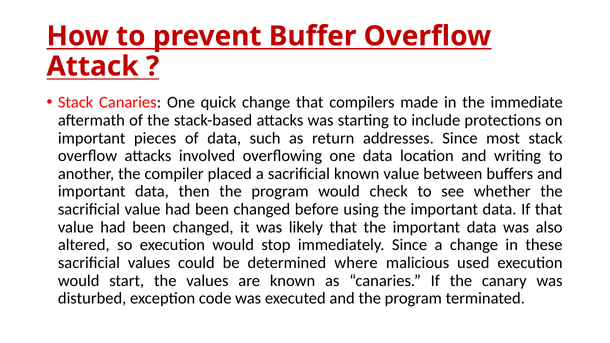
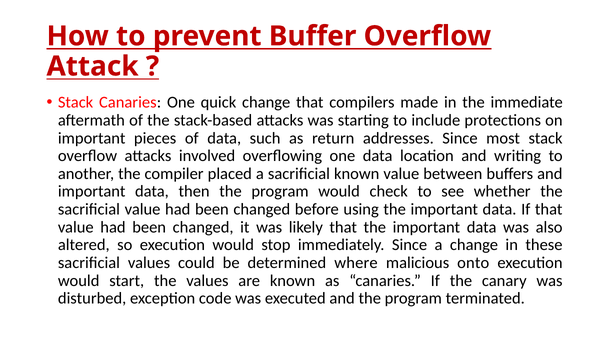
used: used -> onto (473, 263)
